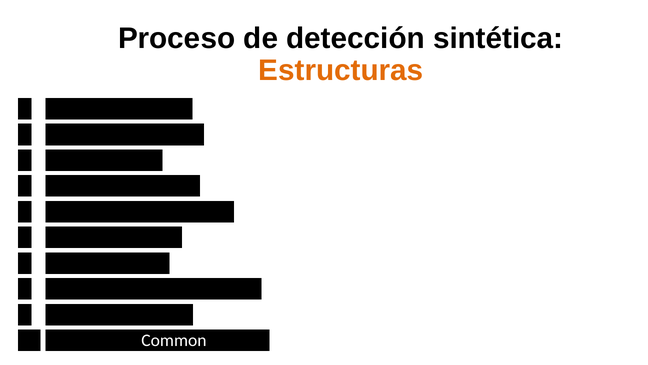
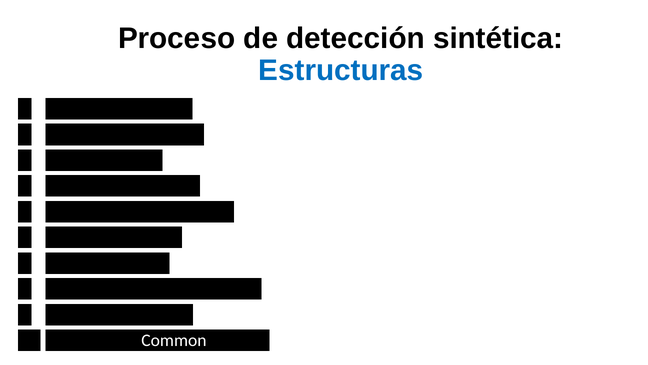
Estructuras colour: orange -> blue (341, 70)
